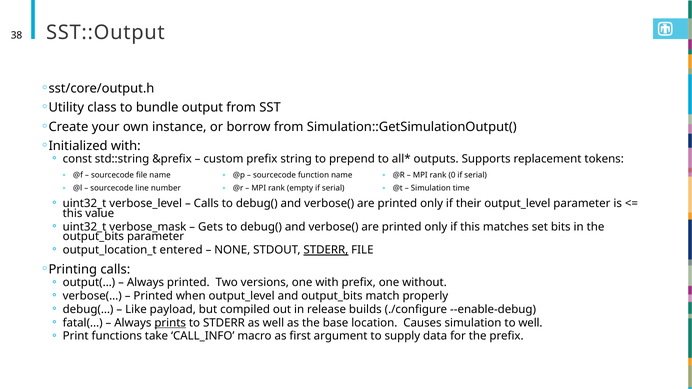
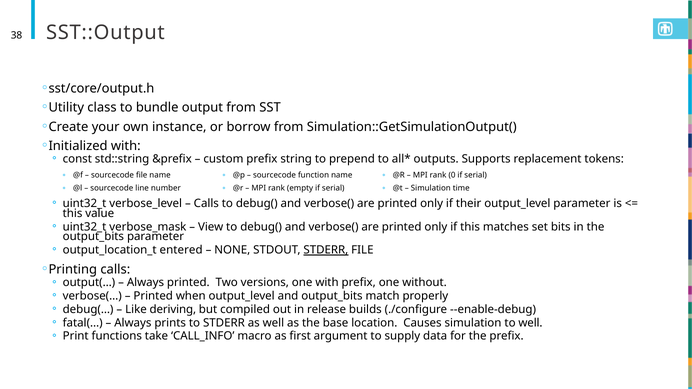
Gets: Gets -> View (211, 227)
payload: payload -> deriving (173, 310)
prints underline: present -> none (170, 323)
